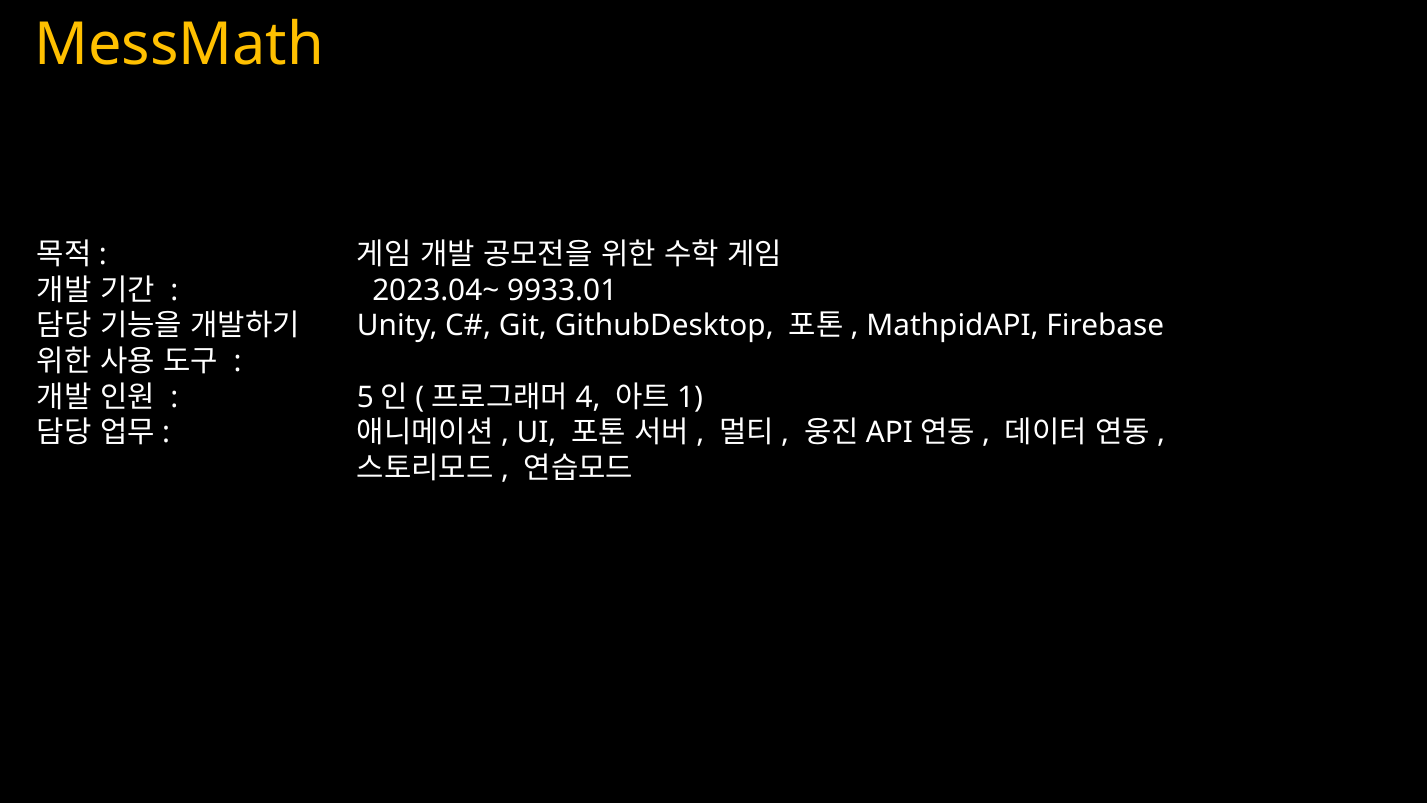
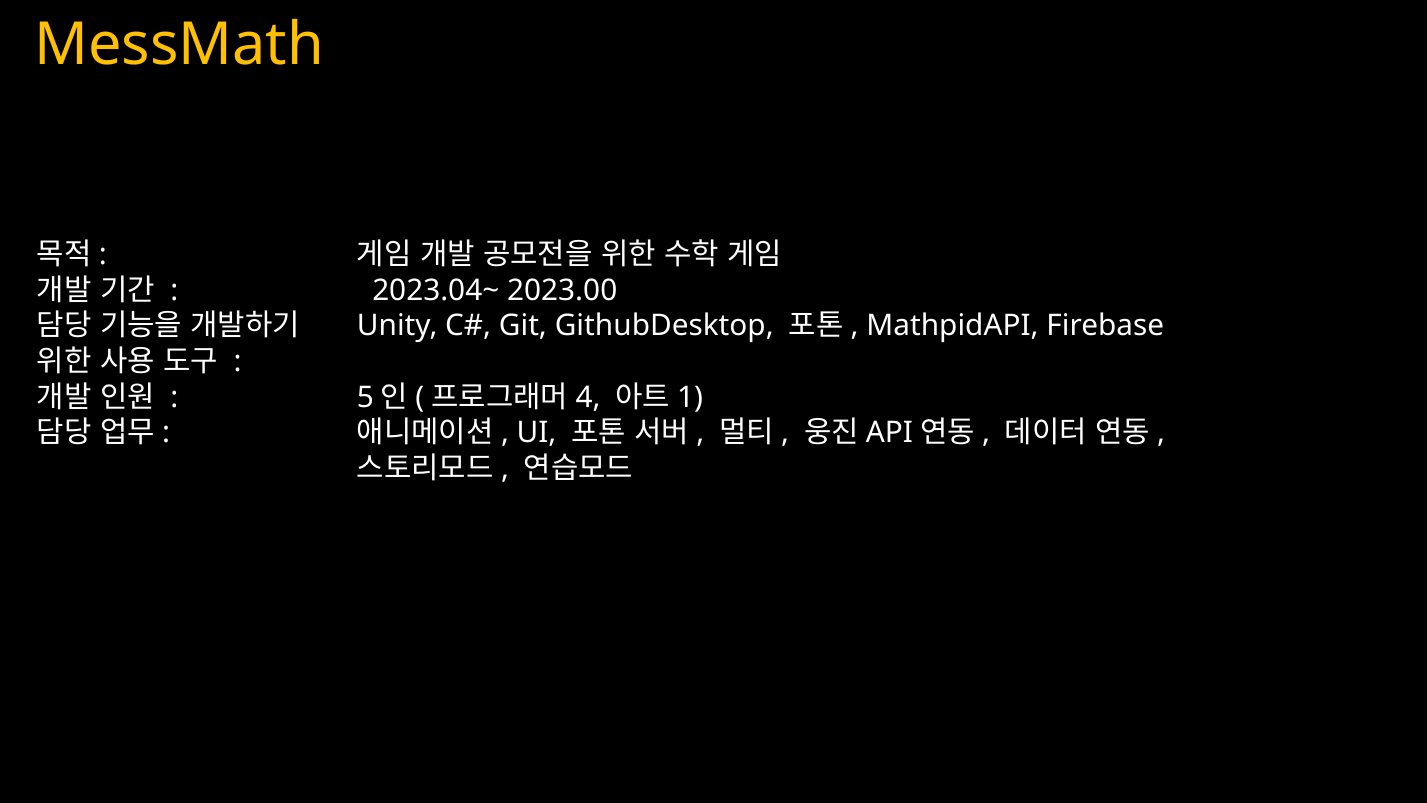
9933.01: 9933.01 -> 2023.00 (562, 290)
